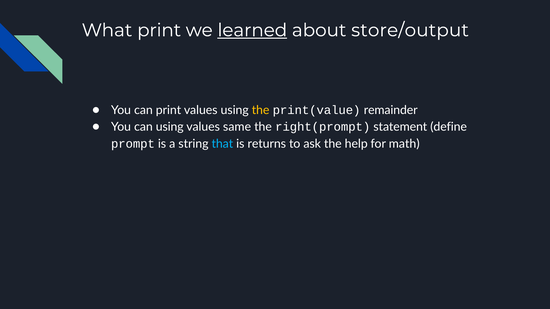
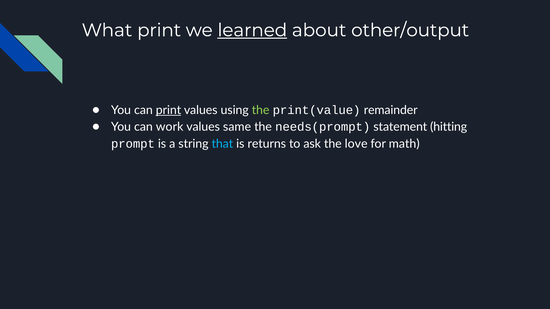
store/output: store/output -> other/output (410, 30)
print underline: none -> present (168, 110)
the colour: yellow -> light green (261, 110)
can using: using -> work (170, 127)
right(prompt: right(prompt -> needs(prompt (323, 127)
define: define -> hitting (449, 127)
help: help -> love (356, 144)
